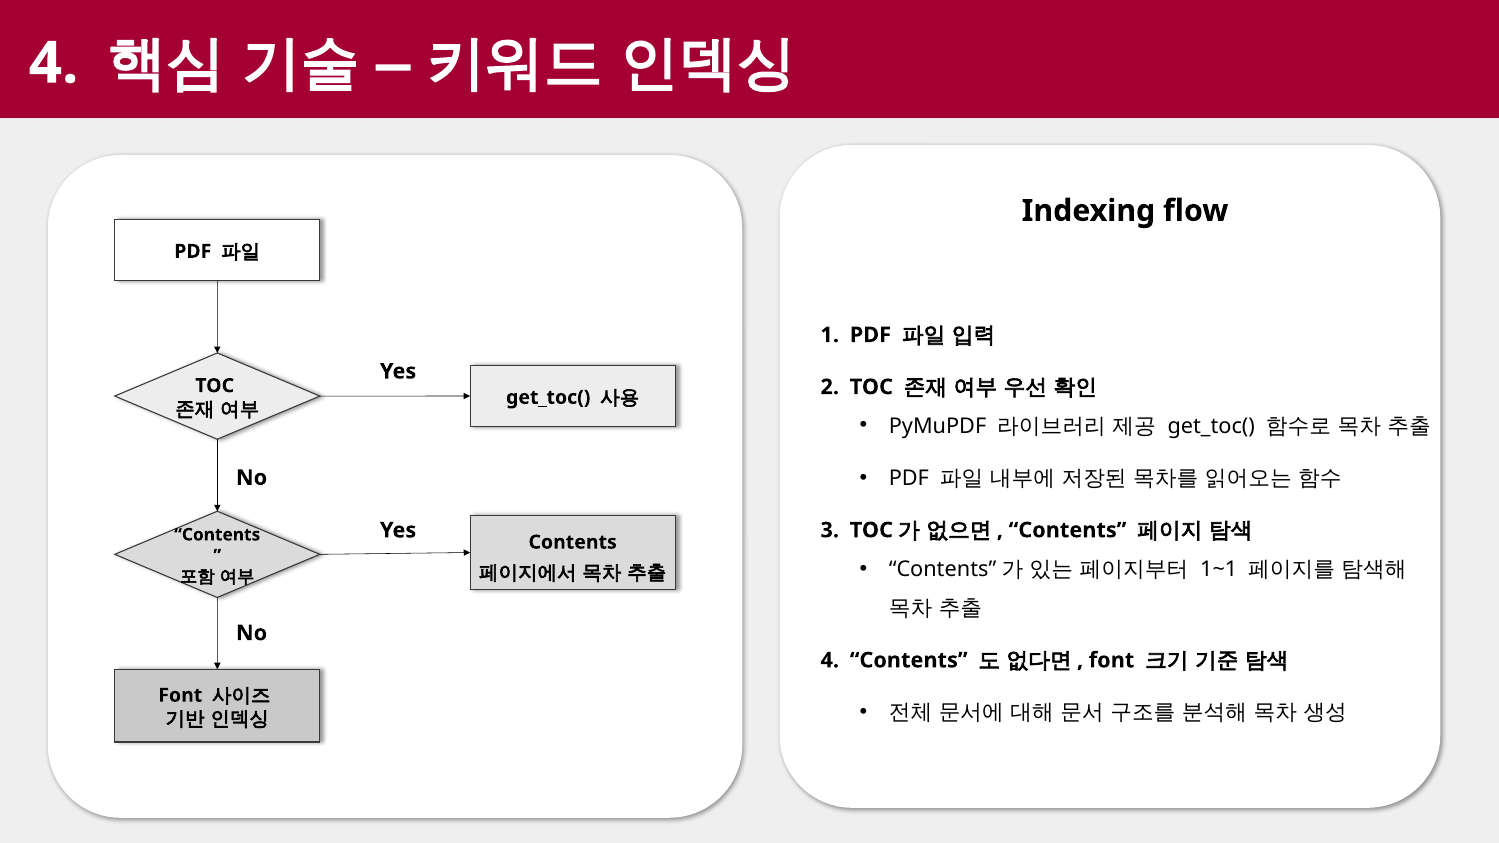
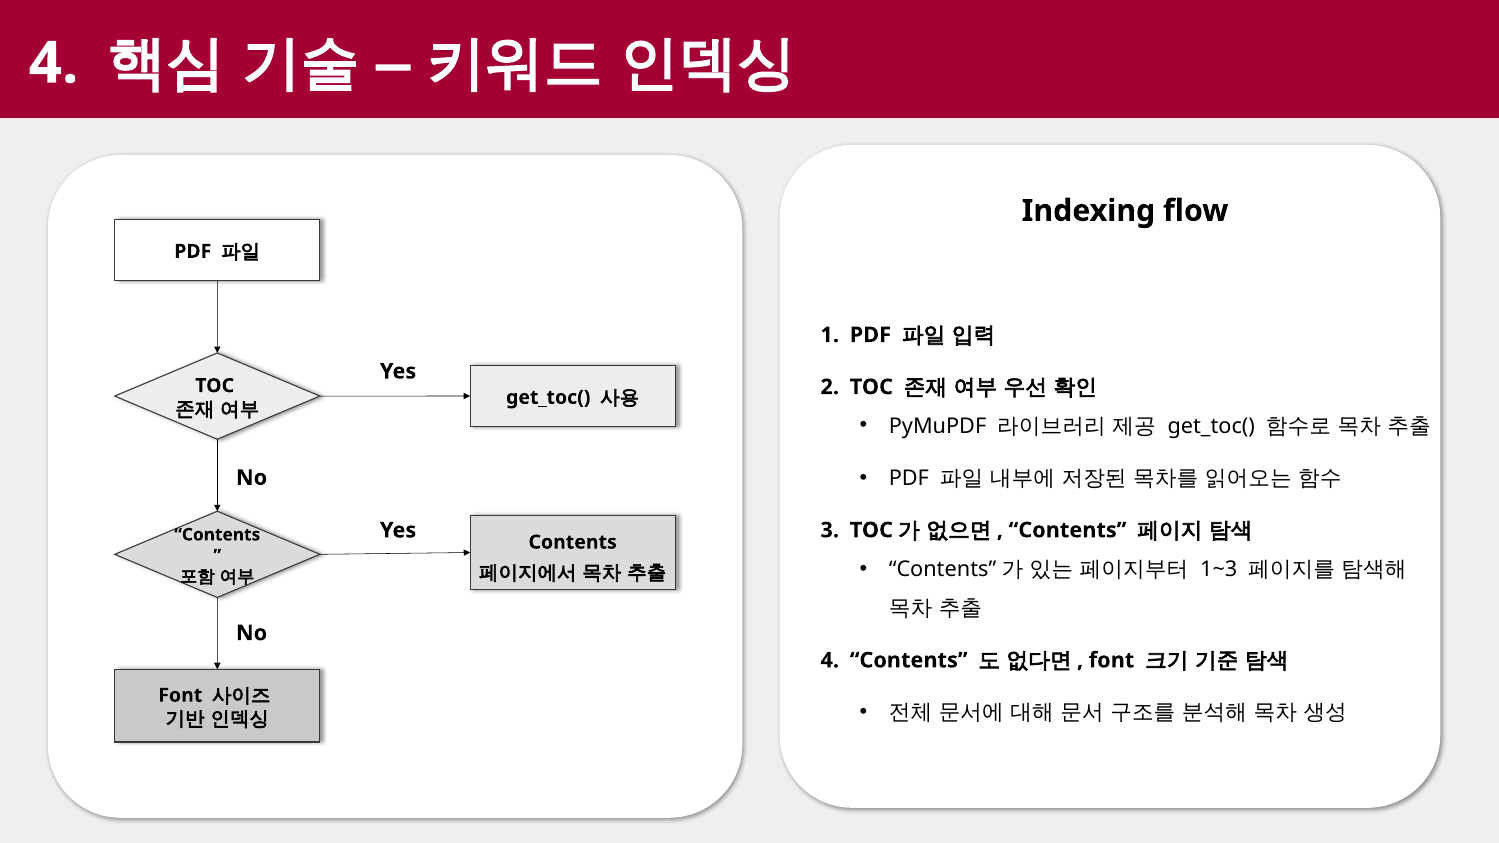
1~1: 1~1 -> 1~3 (1219, 569)
